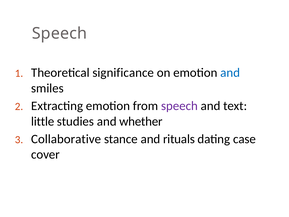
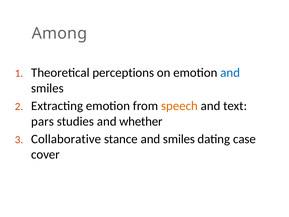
Speech: Speech -> Among (59, 33)
significance: significance -> perceptions (123, 73)
speech colour: purple -> orange (179, 106)
little: little -> pars (43, 121)
stance and rituals: rituals -> smiles (179, 139)
